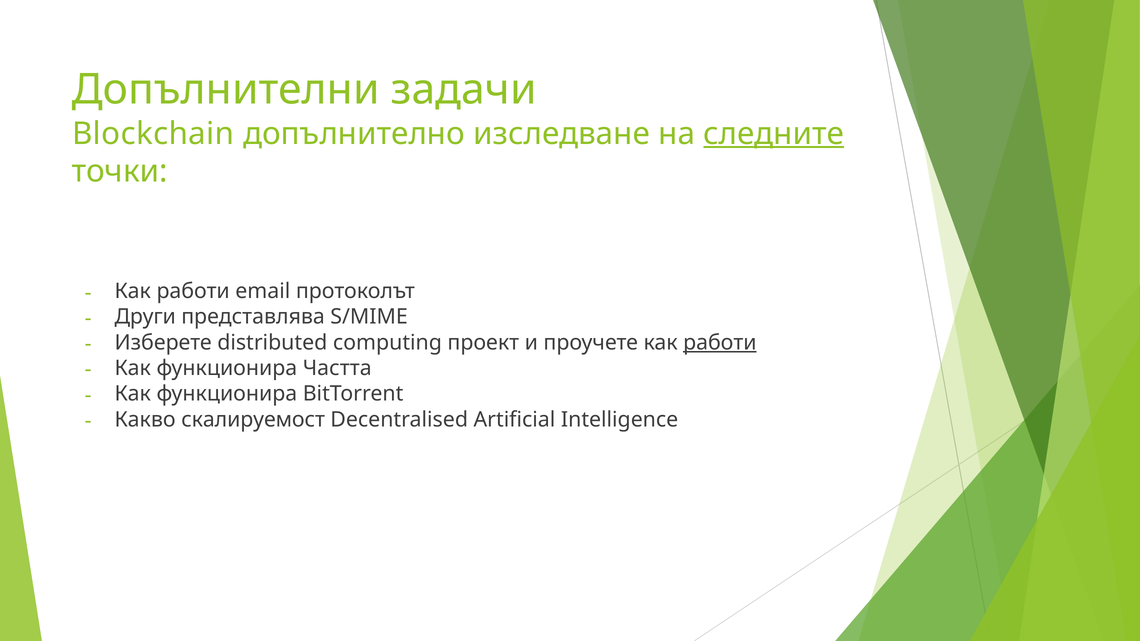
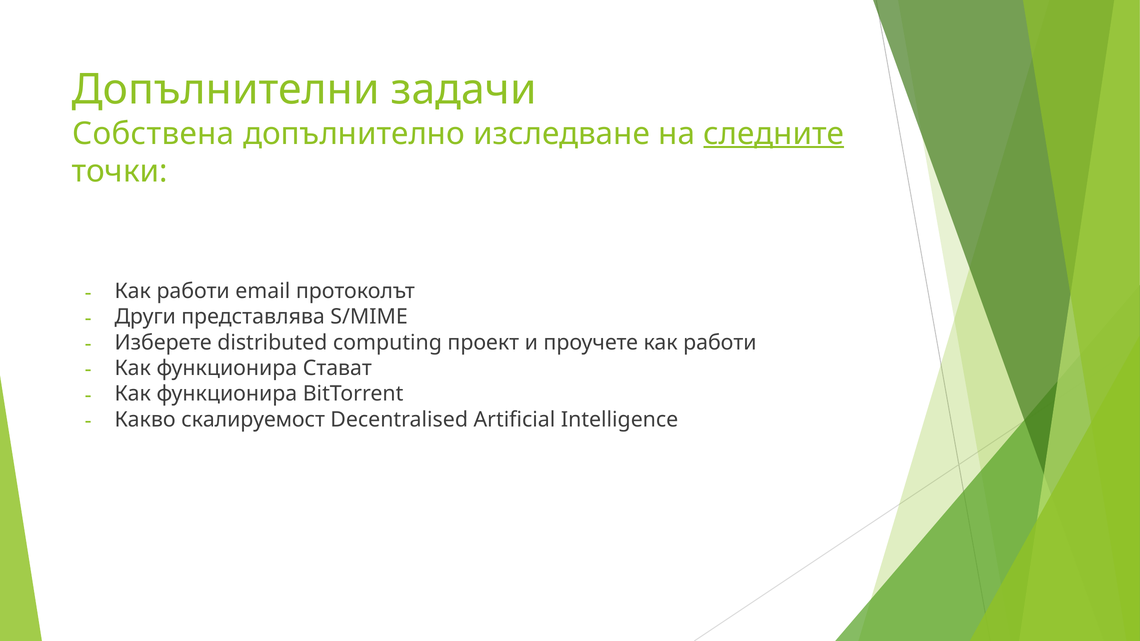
Blockchain: Blockchain -> Собствена (153, 134)
работи underline: present -> none (720, 343)
Частта: Частта -> Стават (337, 368)
